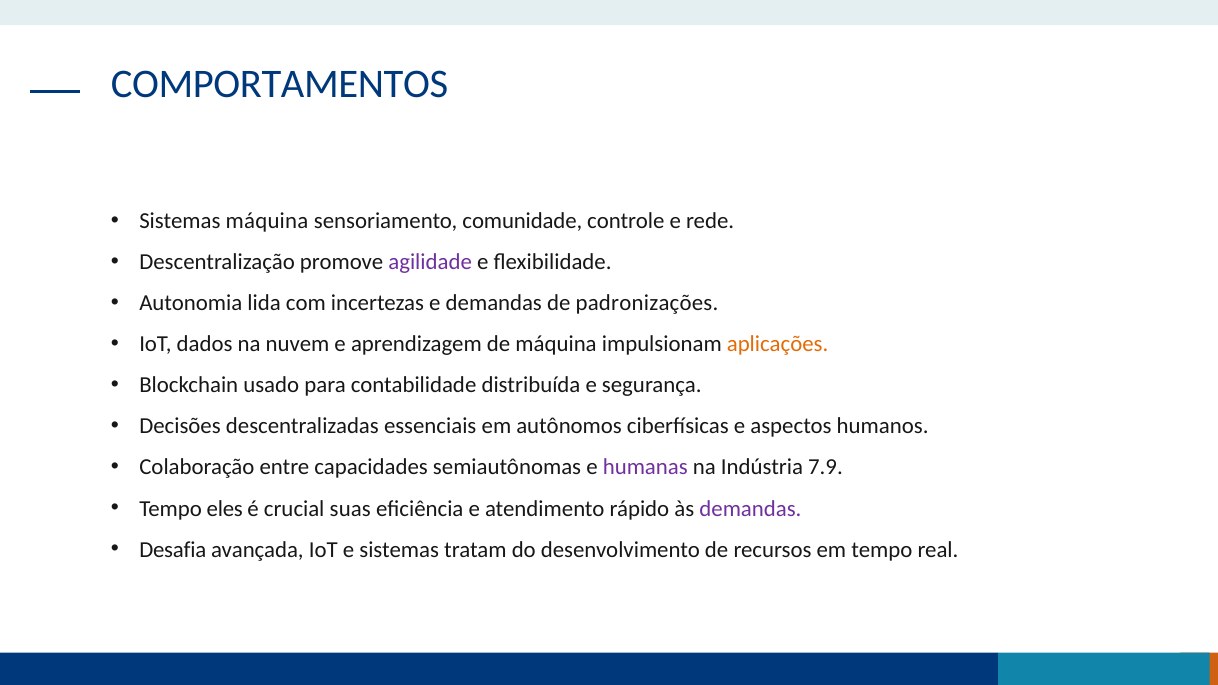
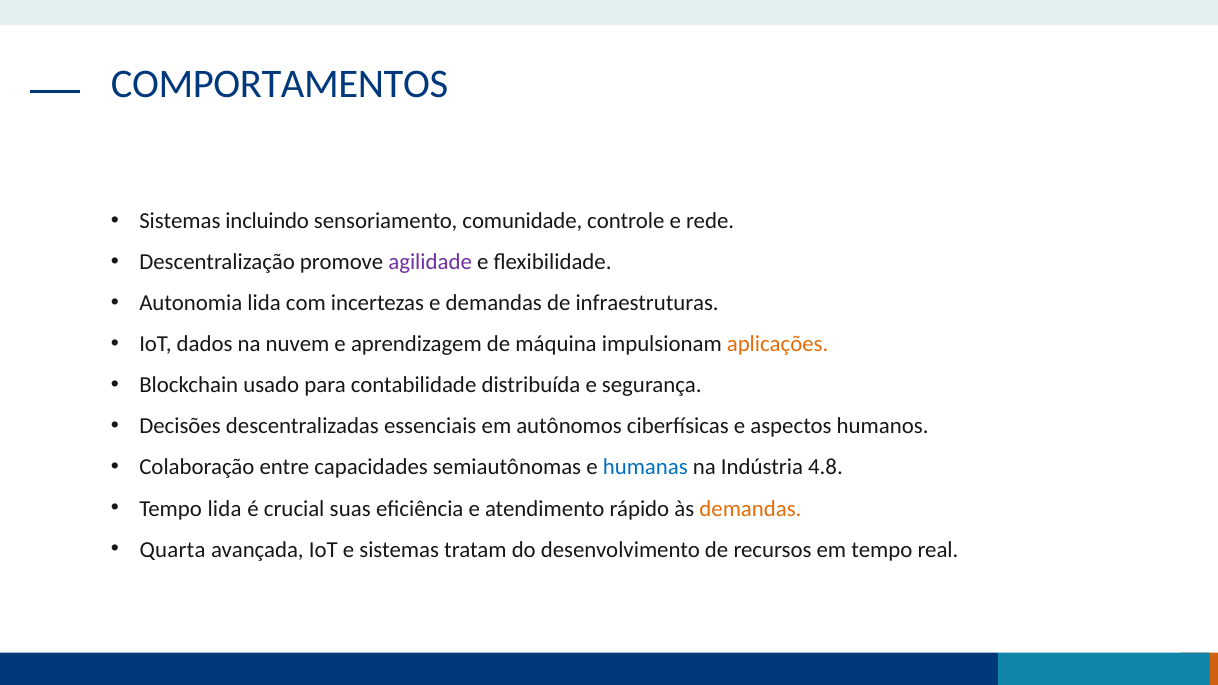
Sistemas máquina: máquina -> incluindo (267, 221)
padronizações: padronizações -> infraestruturas (647, 303)
humanas colour: purple -> blue (645, 468)
7.9: 7.9 -> 4.8 (825, 468)
Tempo eles: eles -> lida (225, 509)
demandas colour: purple -> orange (750, 509)
Desafia: Desafia -> Quarta (173, 550)
